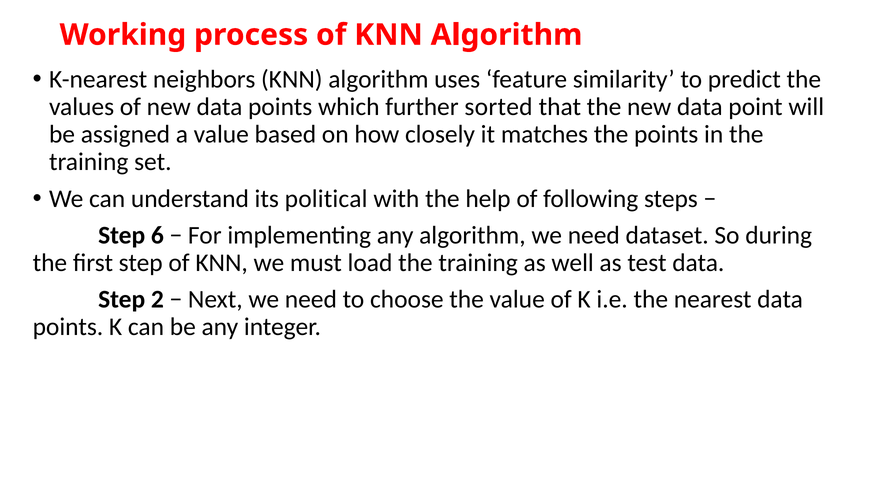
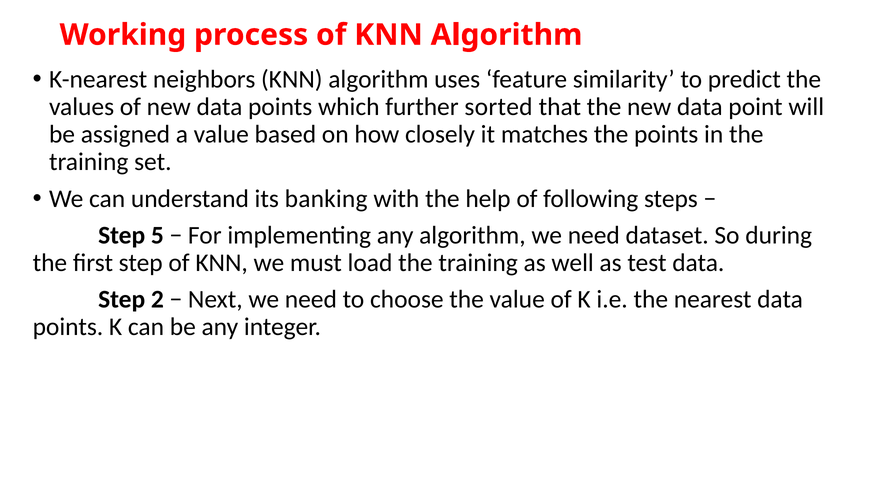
political: political -> banking (326, 199)
6: 6 -> 5 (157, 236)
